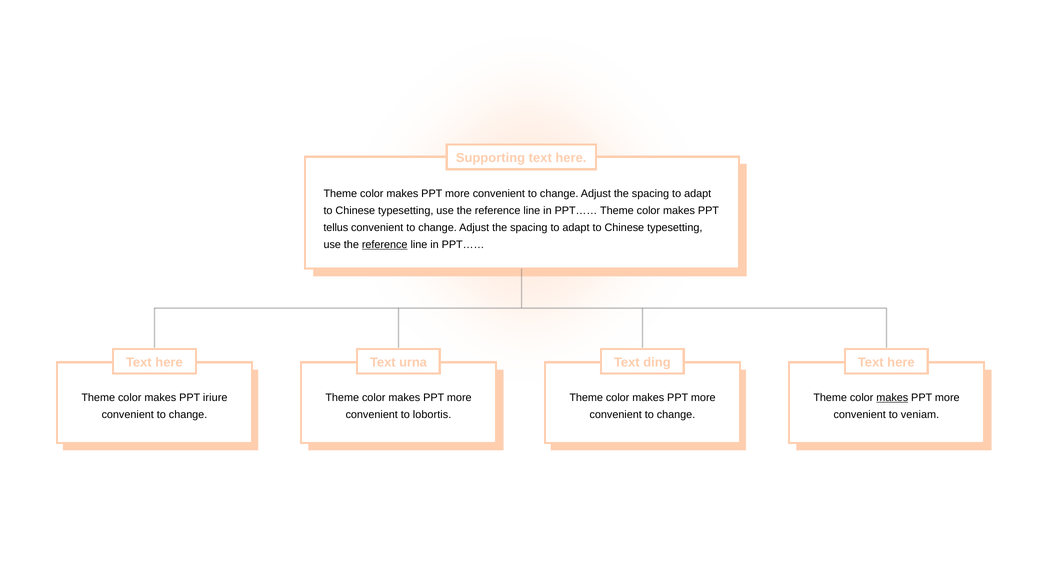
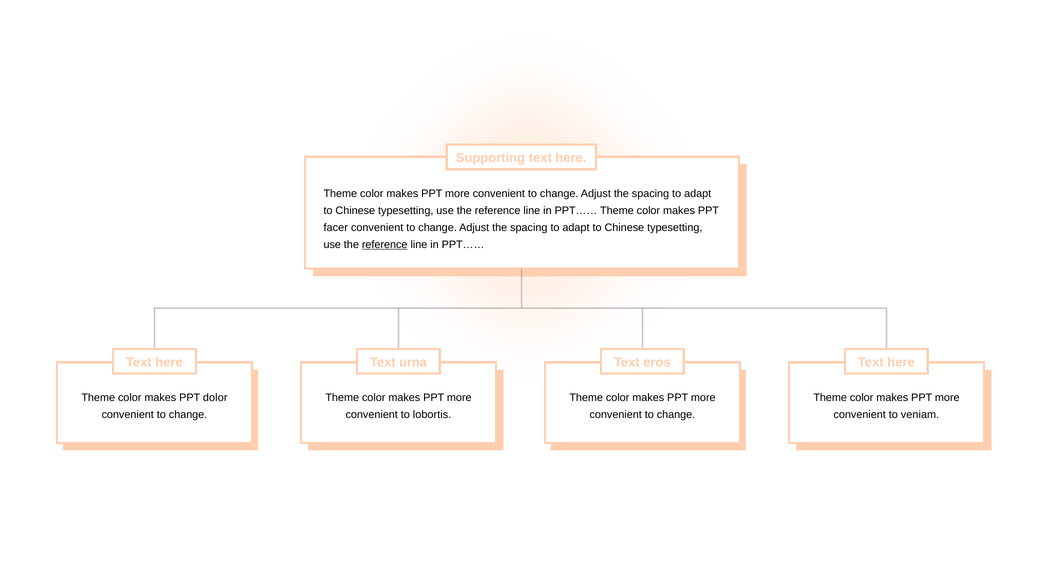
tellus: tellus -> facer (336, 228)
ding: ding -> eros (657, 362)
iriure: iriure -> dolor (215, 397)
makes underline: present -> none (892, 397)
